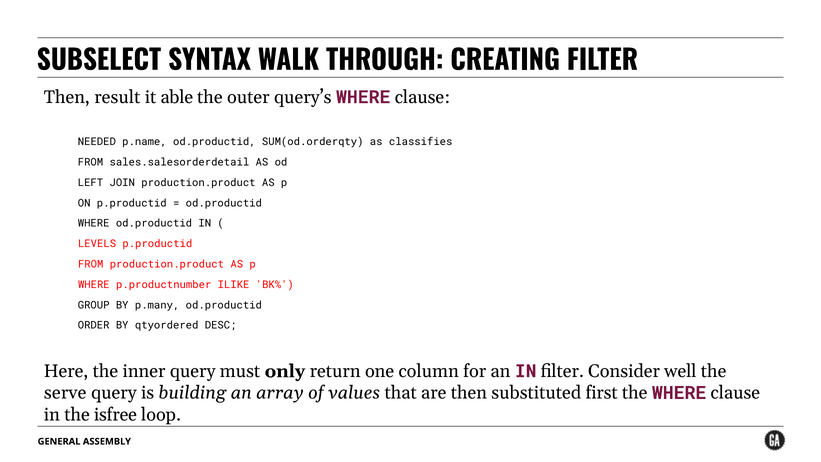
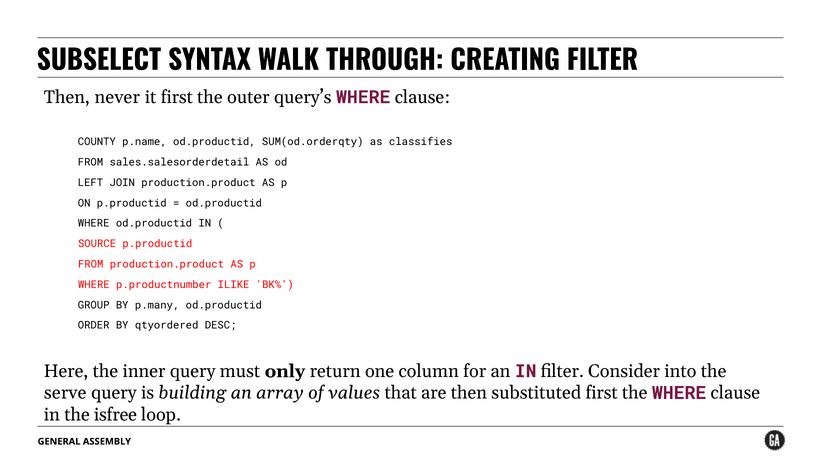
result: result -> never (117, 97)
it able: able -> first (177, 97)
NEEDED: NEEDED -> COUNTY (97, 142)
LEVELS: LEVELS -> SOURCE (97, 244)
well: well -> into (680, 371)
